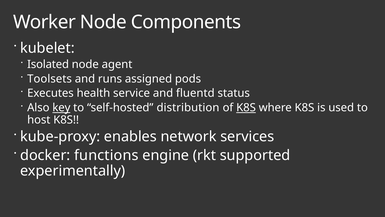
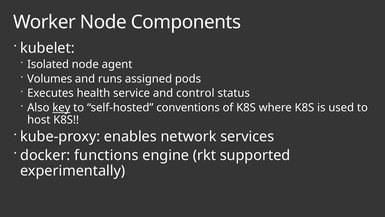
Toolsets: Toolsets -> Volumes (50, 79)
fluentd: fluentd -> control (195, 93)
distribution: distribution -> conventions (188, 107)
K8S underline: present -> none (246, 107)
